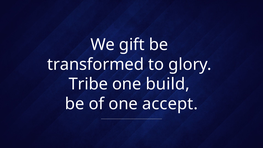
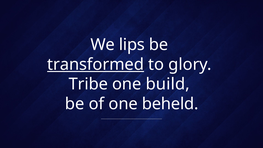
gift: gift -> lips (132, 45)
transformed underline: none -> present (96, 64)
accept: accept -> beheld (170, 104)
